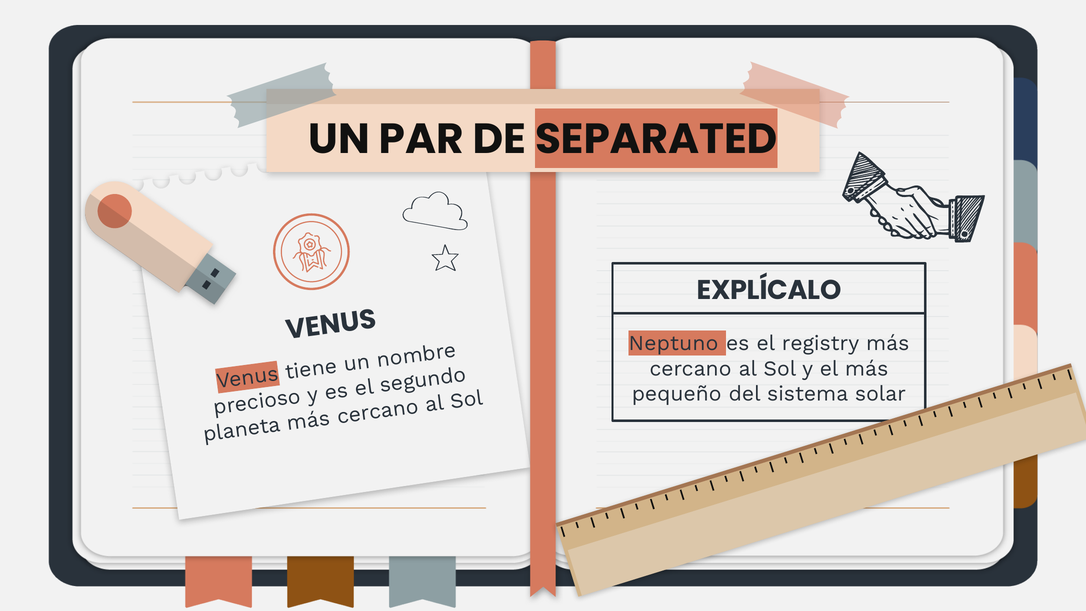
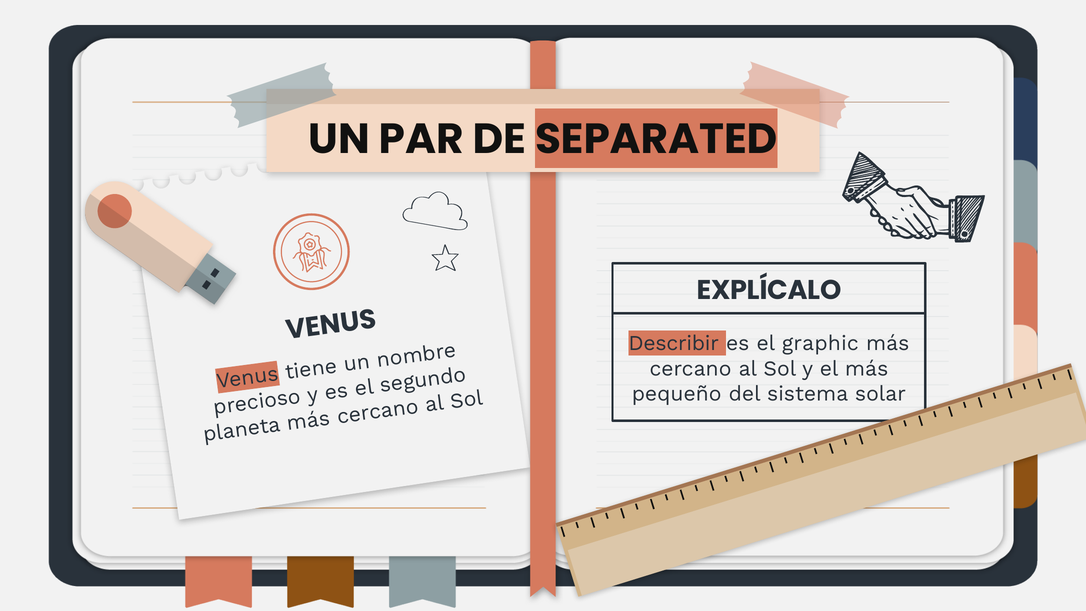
Neptuno: Neptuno -> Describir (674, 343)
registry: registry -> graphic (820, 343)
